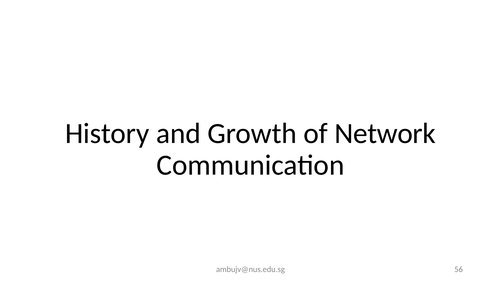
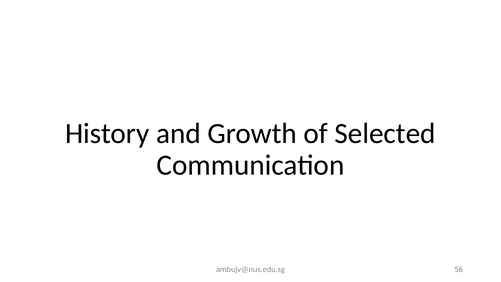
Network: Network -> Selected (385, 133)
